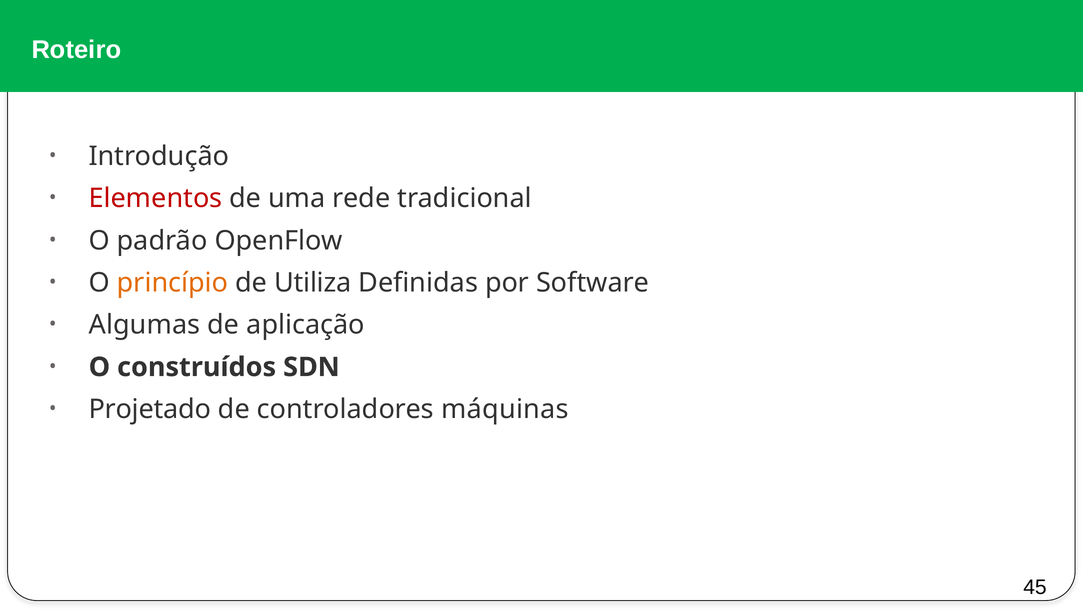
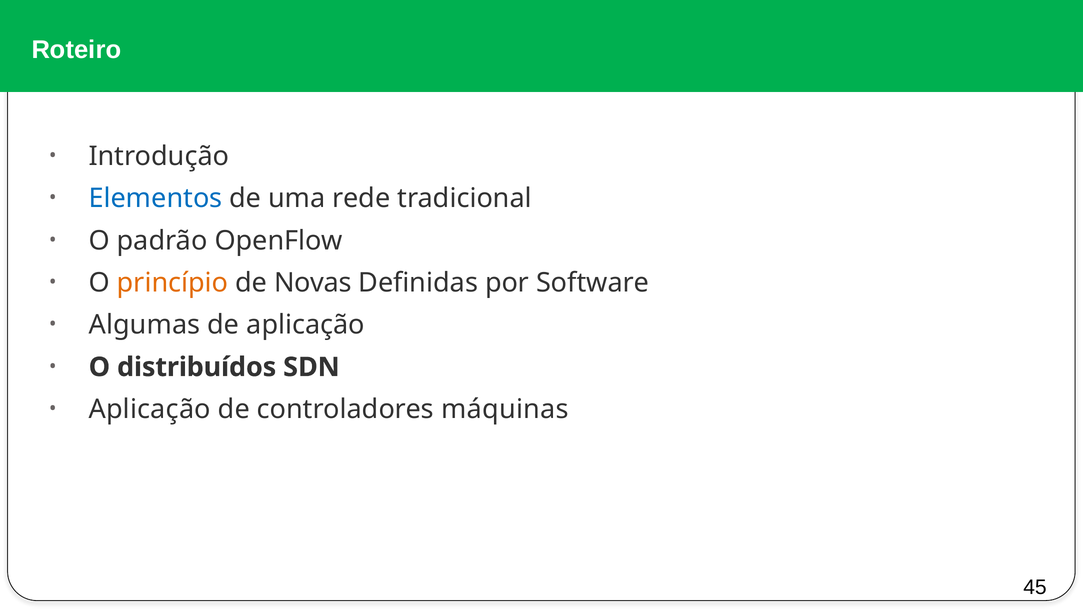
Elementos colour: red -> blue (156, 198)
Utiliza: Utiliza -> Novas (313, 283)
construídos: construídos -> distribuídos (197, 367)
Projetado: Projetado -> Aplicação (150, 410)
